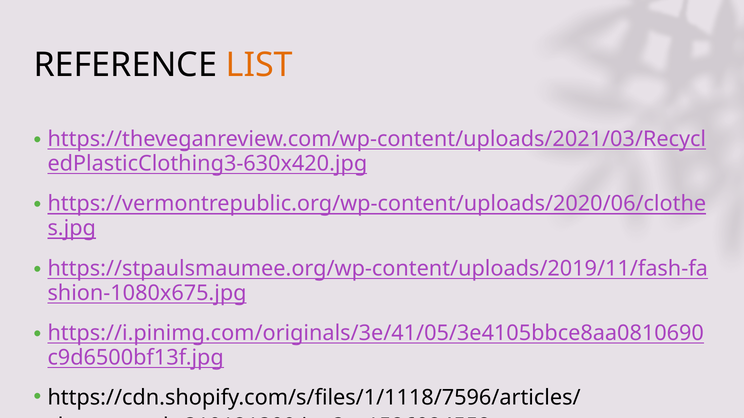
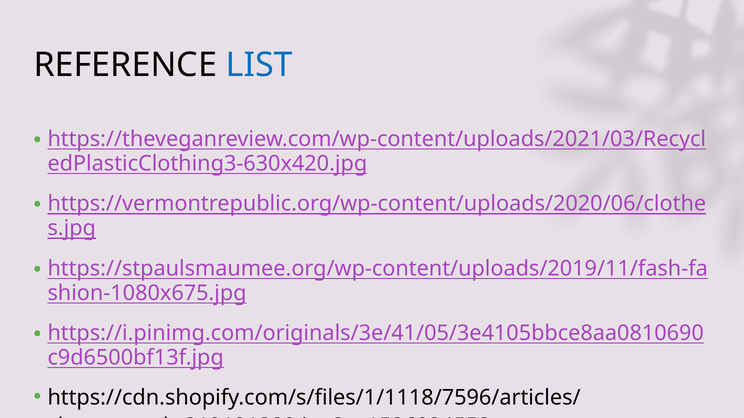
LIST colour: orange -> blue (259, 65)
